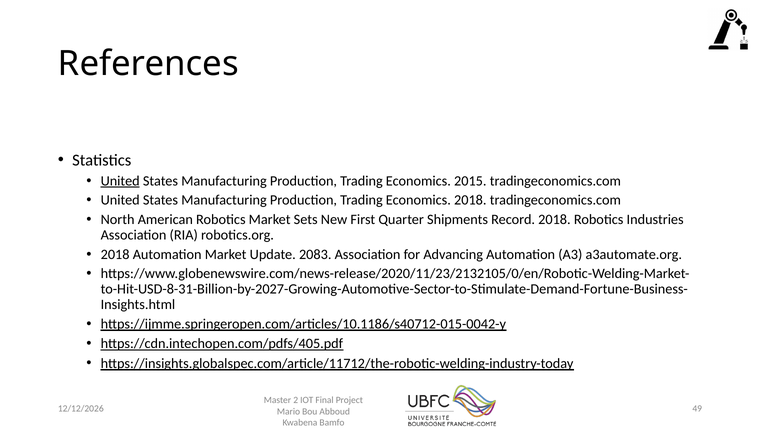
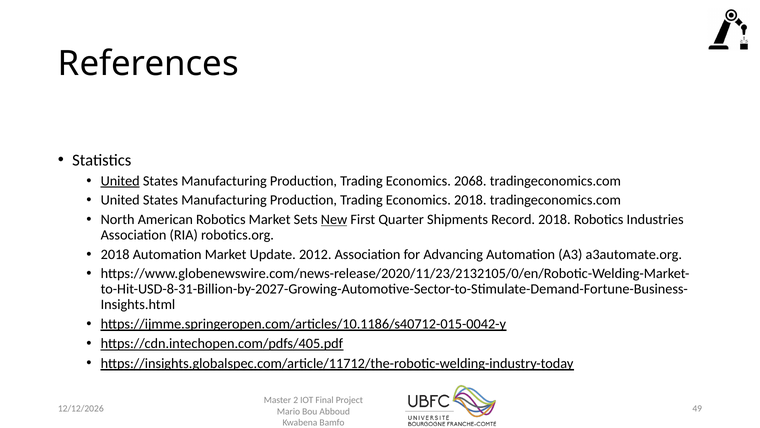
2015: 2015 -> 2068 (470, 181)
New underline: none -> present (334, 219)
2083: 2083 -> 2012 (315, 254)
